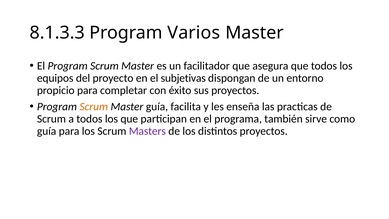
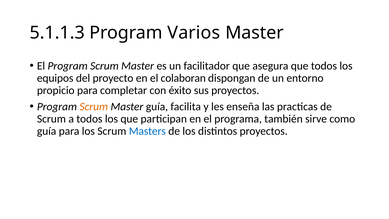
8.1.3.3: 8.1.3.3 -> 5.1.1.3 (57, 33)
subjetivas: subjetivas -> colaboran (183, 78)
Masters colour: purple -> blue (147, 131)
